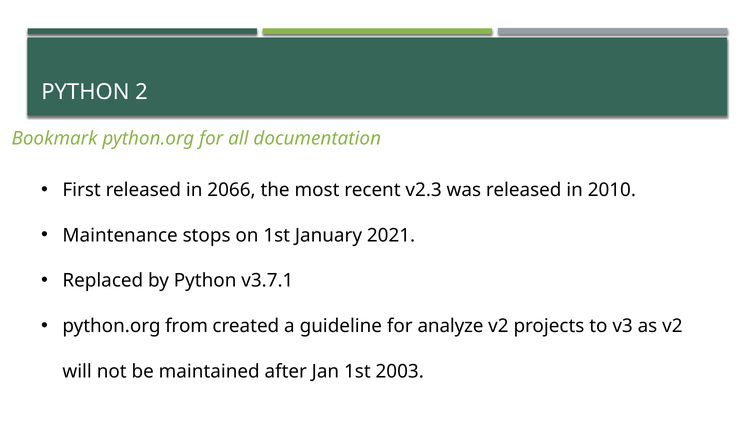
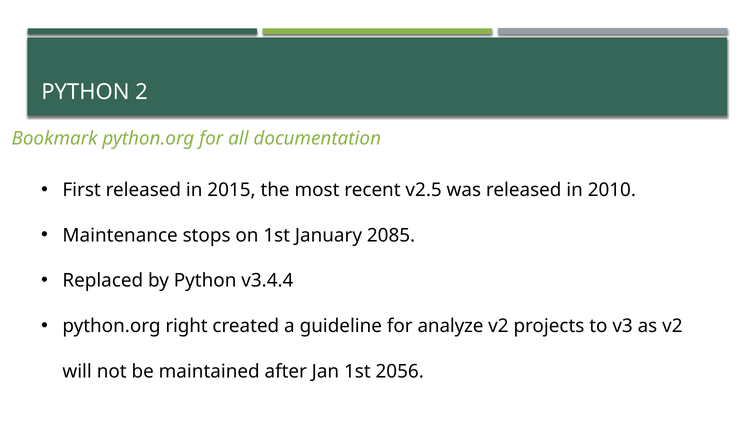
2066: 2066 -> 2015 (231, 190)
v2.3: v2.3 -> v2.5 (424, 190)
2021: 2021 -> 2085 (391, 235)
v3.7.1: v3.7.1 -> v3.4.4 (267, 280)
from: from -> right (187, 326)
2003: 2003 -> 2056 (400, 371)
